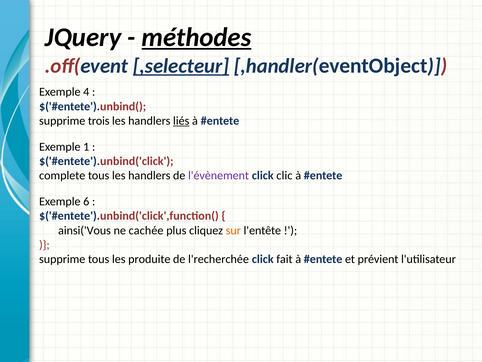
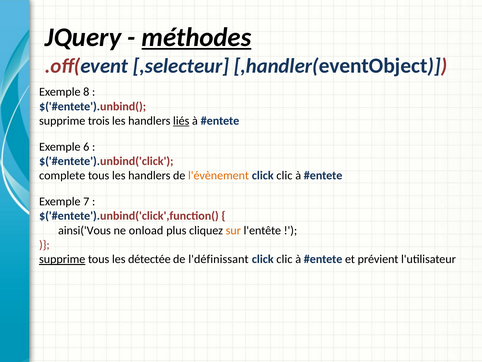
,selecteur underline: present -> none (181, 66)
4: 4 -> 8 (86, 92)
1: 1 -> 6 (86, 146)
l'évènement colour: purple -> orange (219, 175)
6: 6 -> 7 (86, 201)
cachée: cachée -> onload (146, 230)
supprime underline: none -> present (62, 259)
produite: produite -> détectée (149, 259)
l'recherchée: l'recherchée -> l'définissant (218, 259)
fait: fait -> clic (284, 259)
